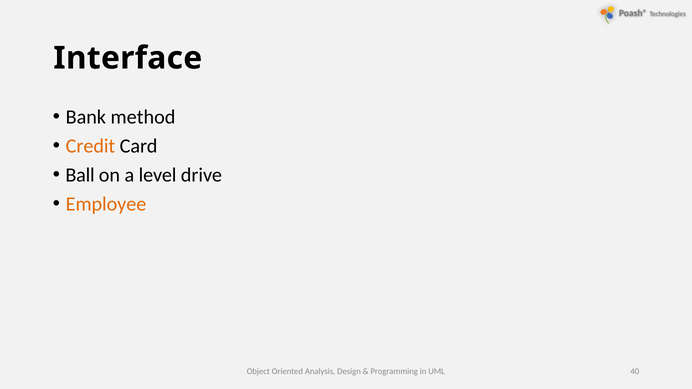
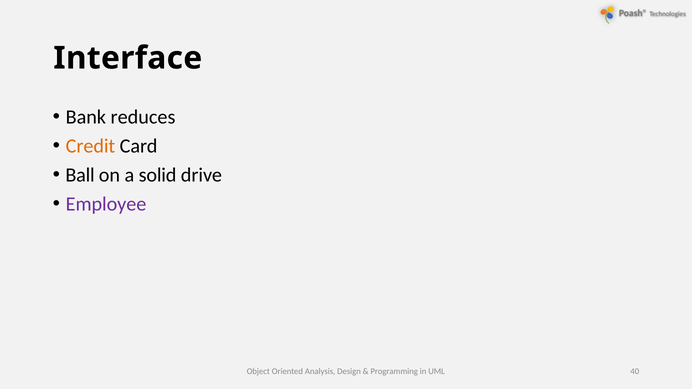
method: method -> reduces (143, 117)
level: level -> solid (158, 175)
Employee colour: orange -> purple (106, 204)
